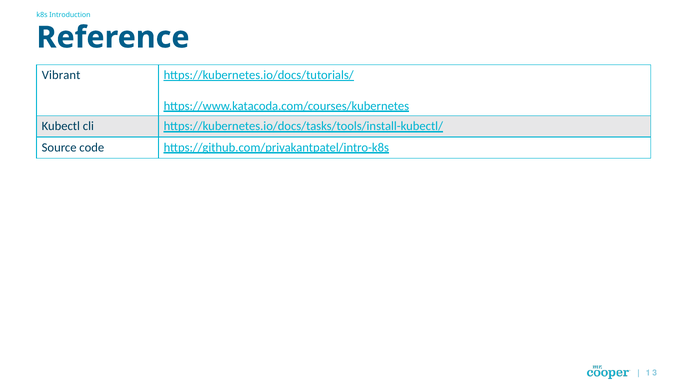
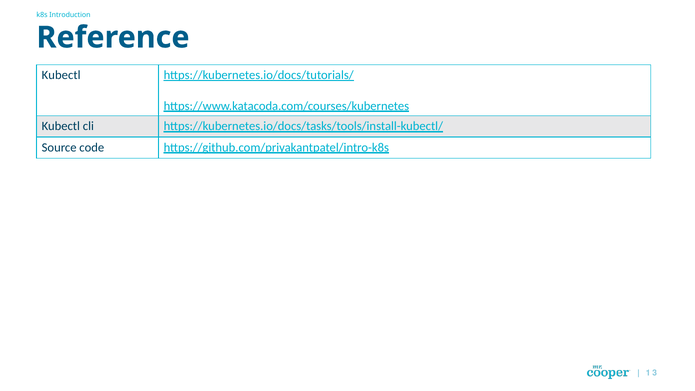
Vibrant: Vibrant -> Kubectl (61, 75)
